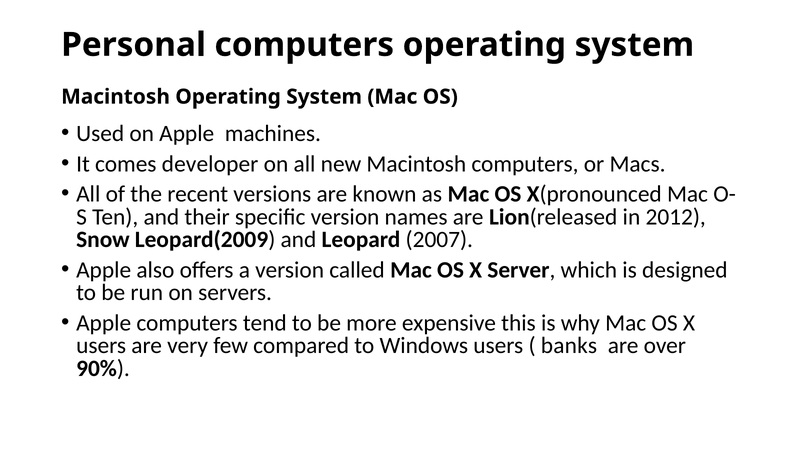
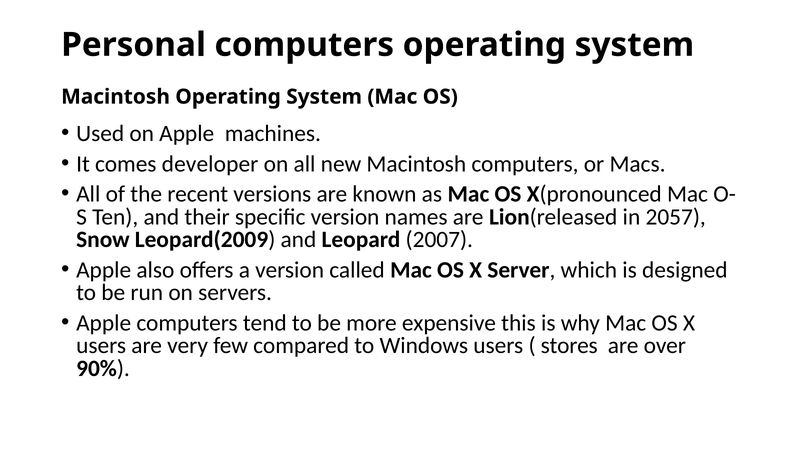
2012: 2012 -> 2057 (676, 217)
banks: banks -> stores (569, 346)
